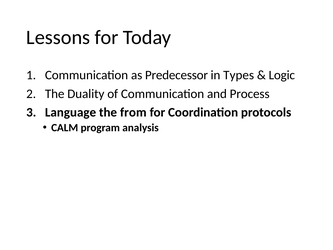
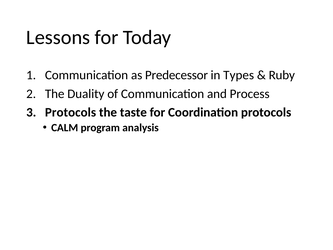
Logic: Logic -> Ruby (282, 75)
Language: Language -> Protocols (71, 112)
from: from -> taste (133, 112)
